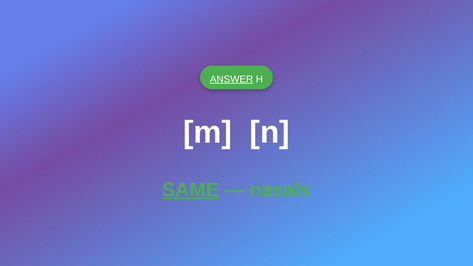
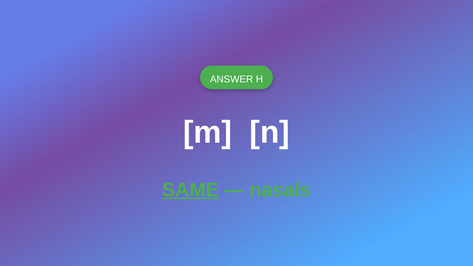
ANSWER underline: present -> none (232, 79)
